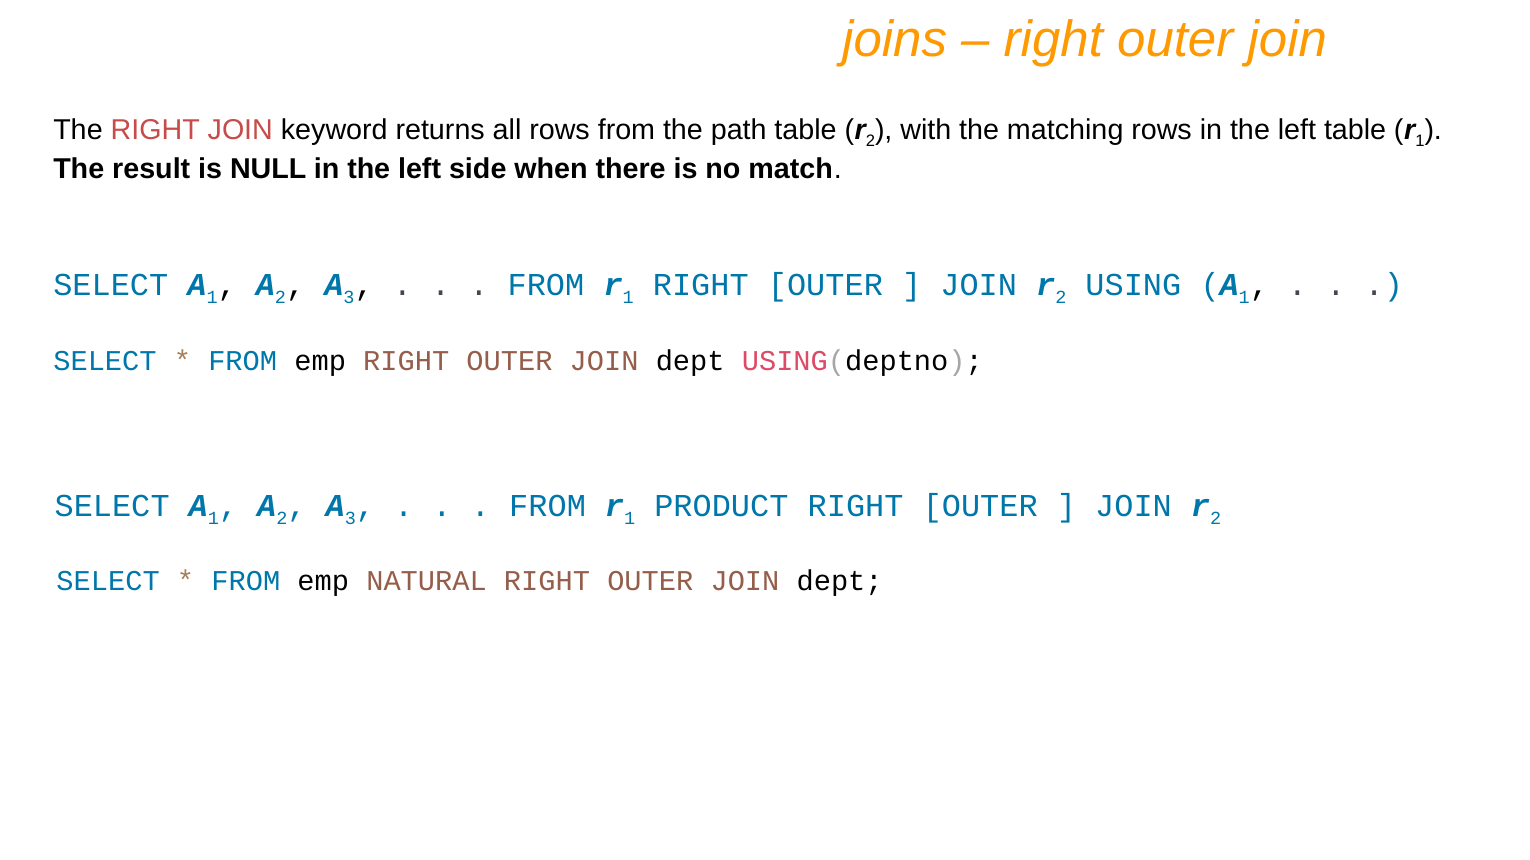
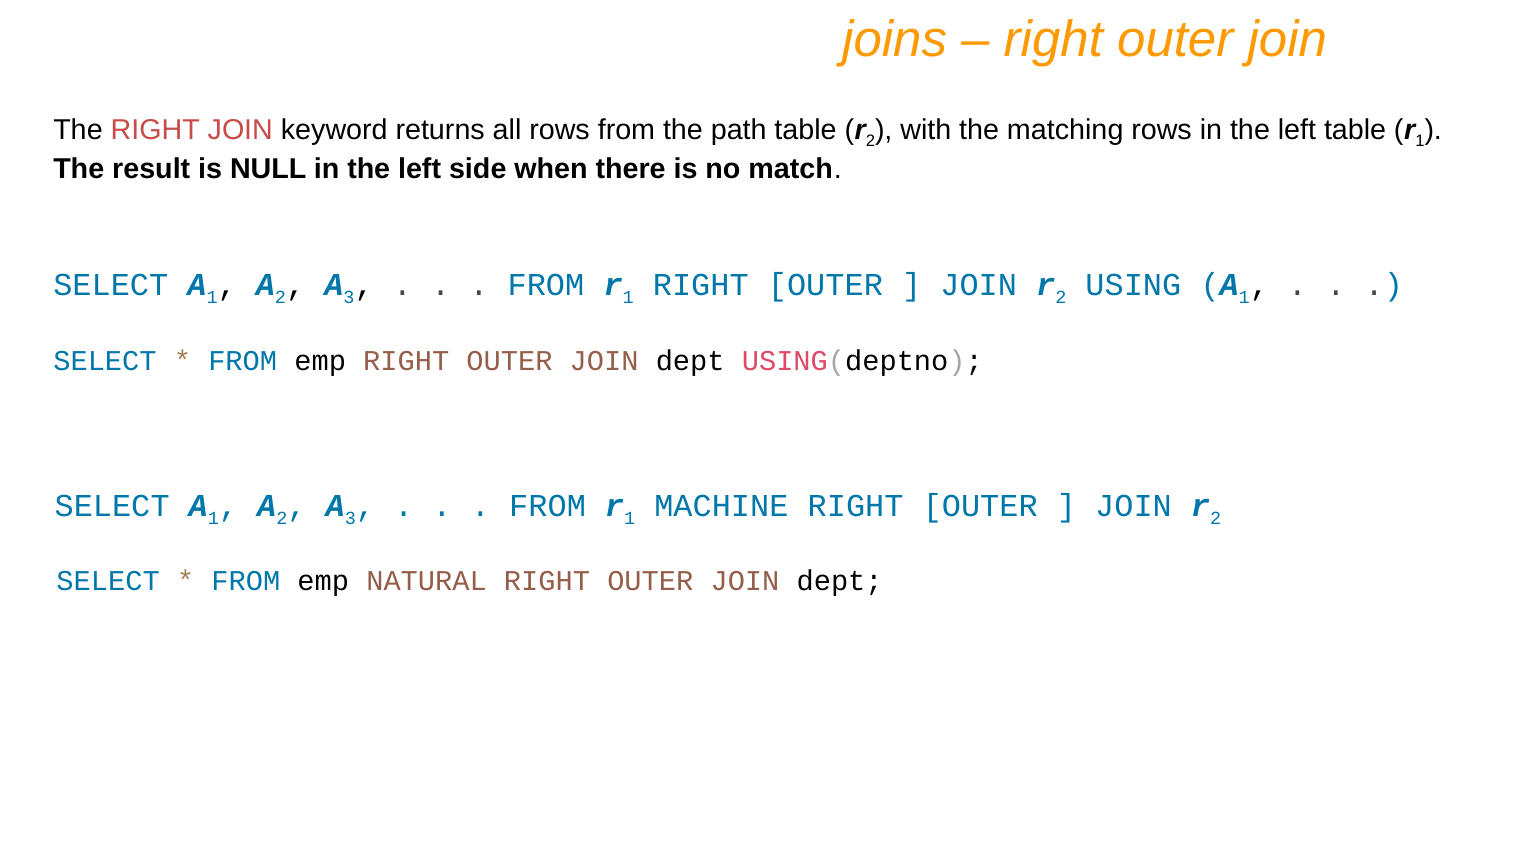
PRODUCT: PRODUCT -> MACHINE (721, 507)
